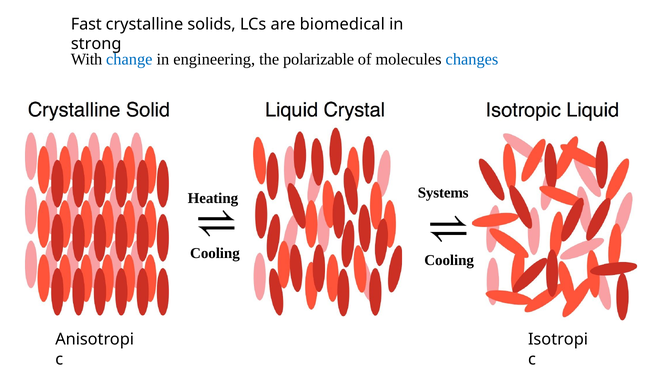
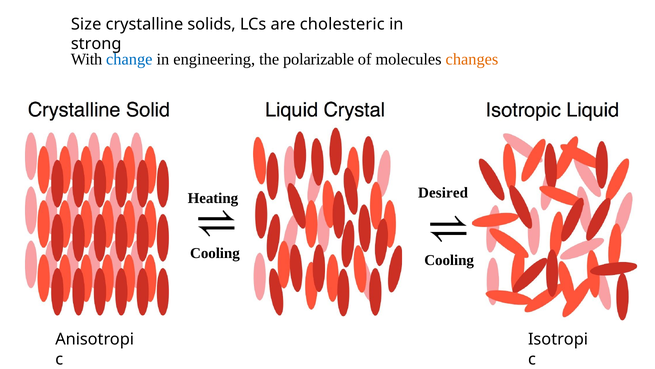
Fast: Fast -> Size (86, 24)
biomedical: biomedical -> cholesteric (342, 24)
changes colour: blue -> orange (472, 59)
Systems: Systems -> Desired (443, 193)
